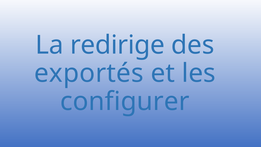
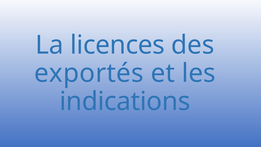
redirige: redirige -> licences (117, 45)
configurer: configurer -> indications (125, 101)
